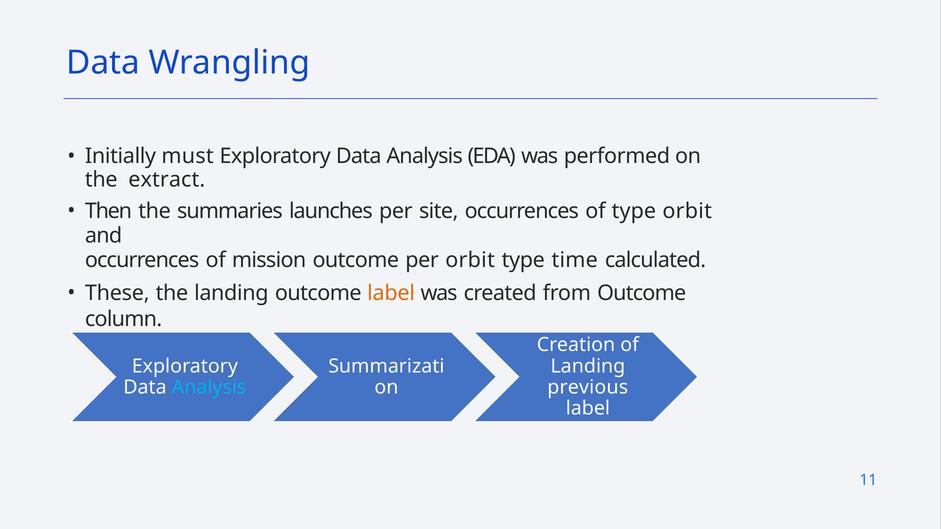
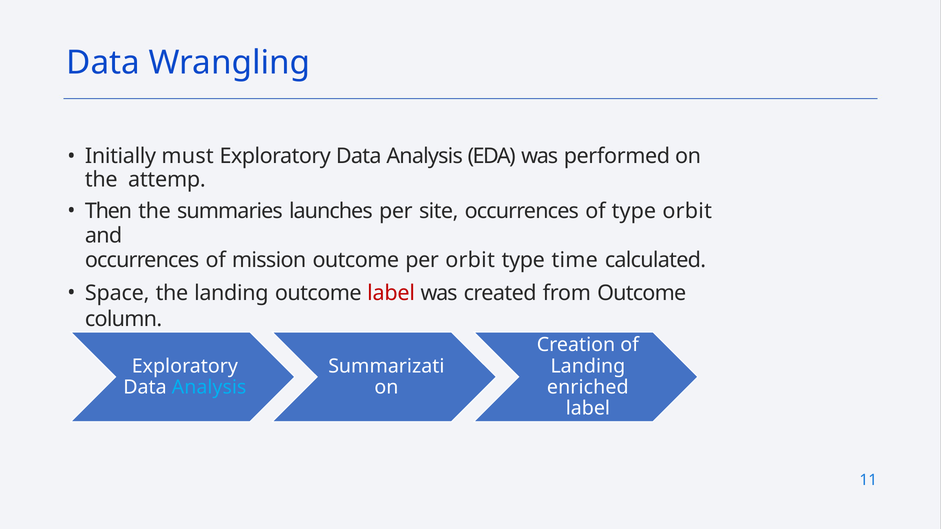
extract: extract -> attemp (167, 180)
These: These -> Space (117, 293)
label colour: orange -> red (391, 293)
previous: previous -> enriched (588, 388)
